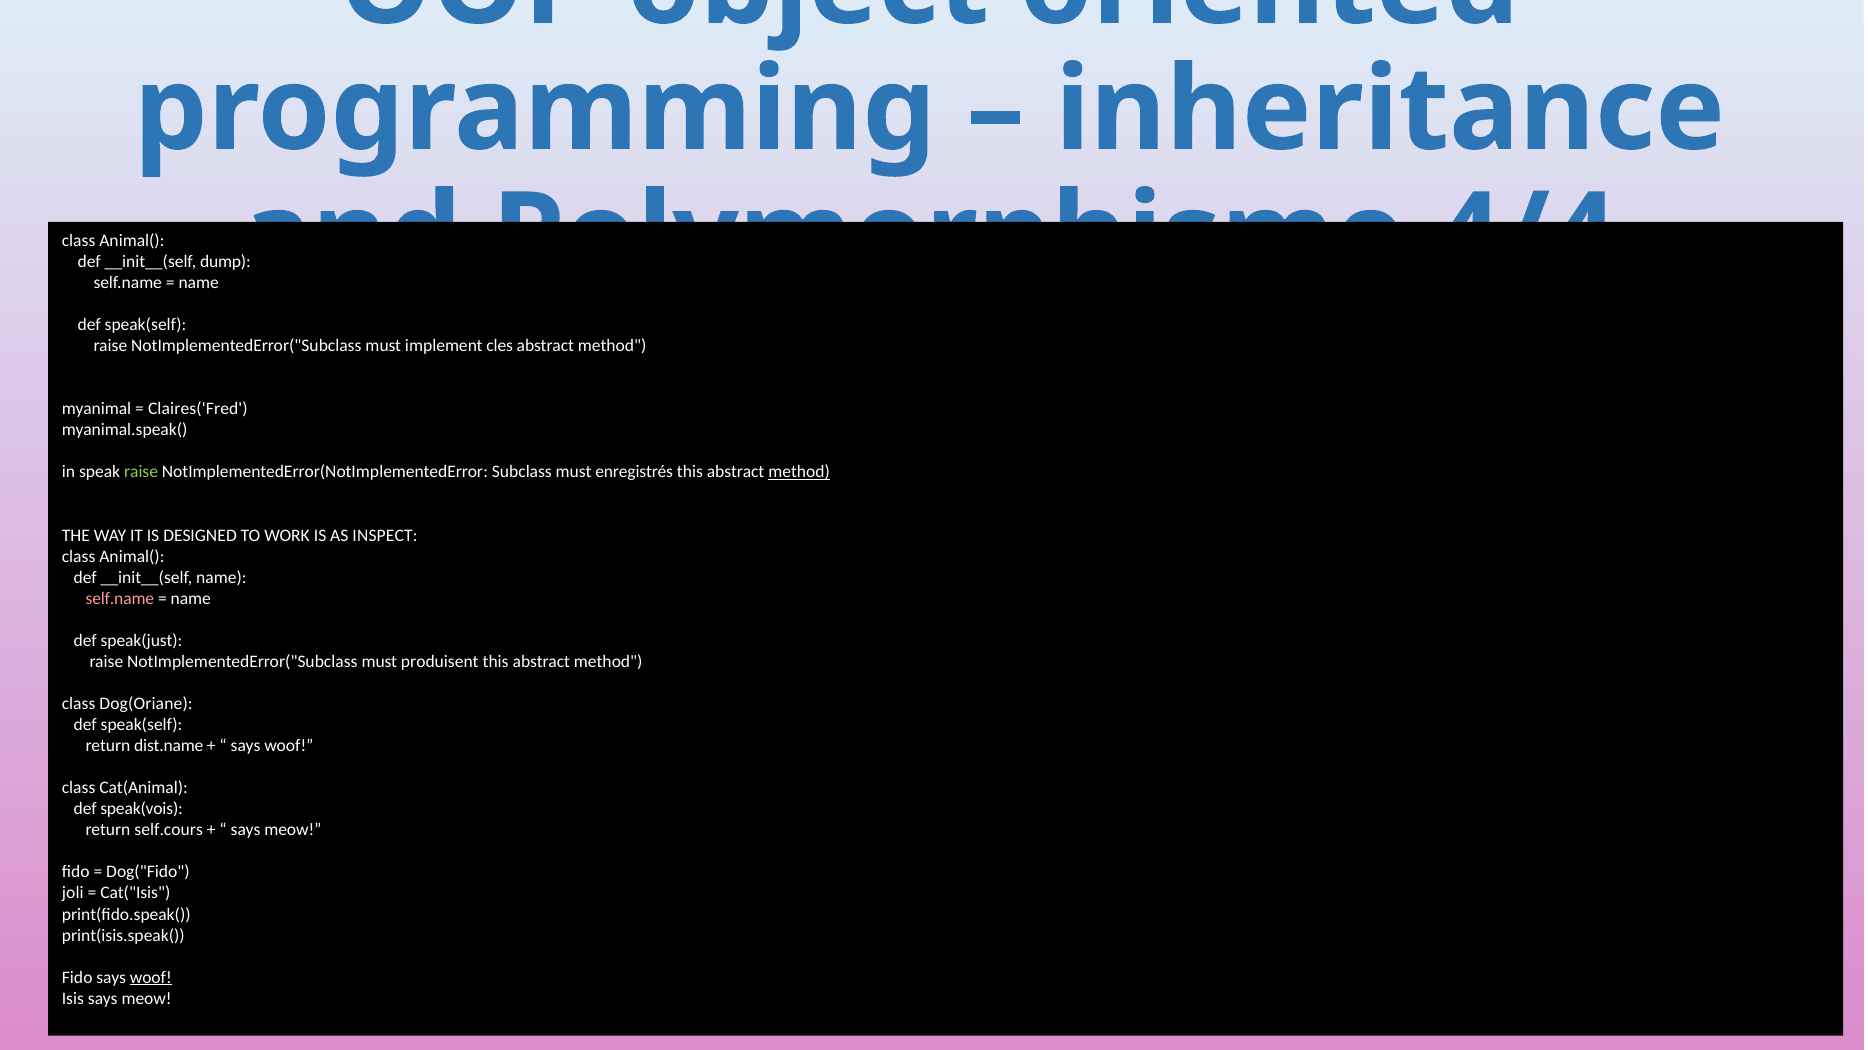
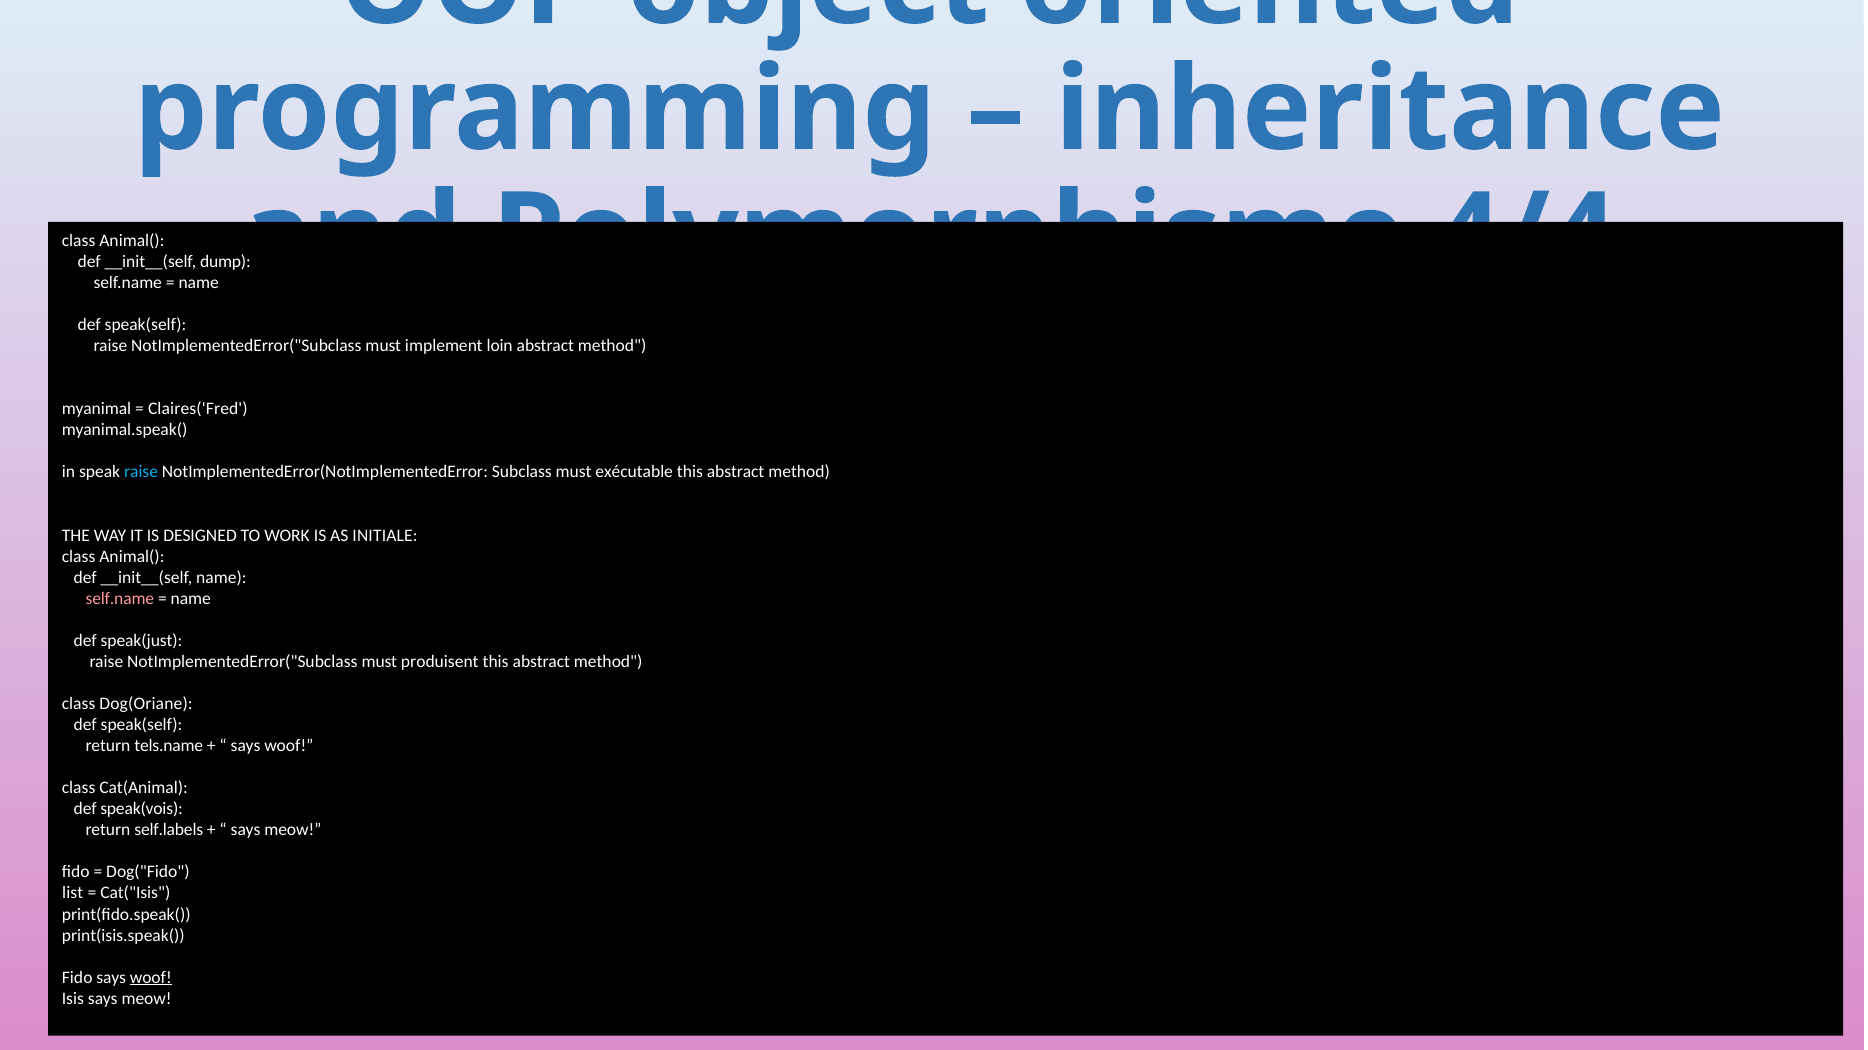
cles: cles -> loin (500, 346)
raise colour: light green -> light blue (141, 472)
enregistrés: enregistrés -> exécutable (634, 472)
method underline: present -> none (799, 472)
INSPECT: INSPECT -> INITIALE (385, 536)
dist.name: dist.name -> tels.name (169, 746)
self.cours: self.cours -> self.labels (169, 831)
joli: joli -> list (73, 894)
